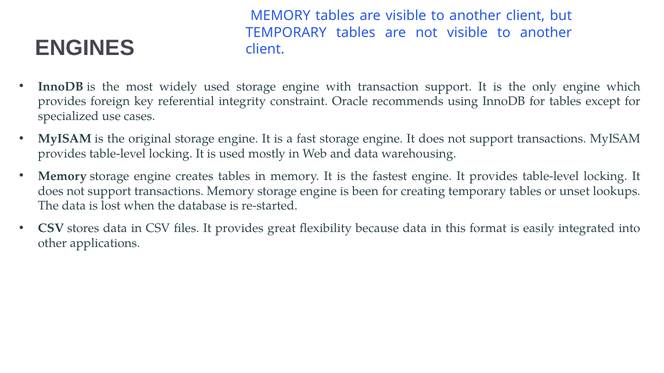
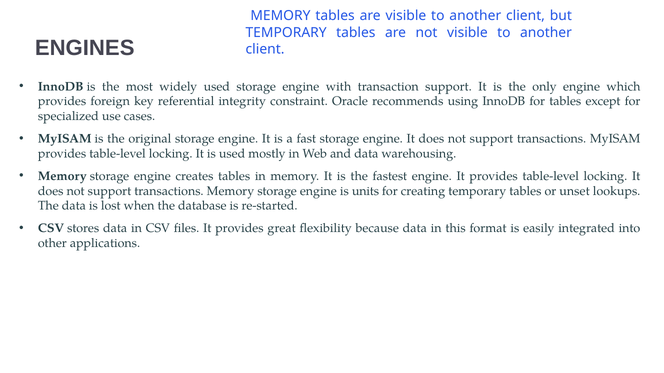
been: been -> units (365, 191)
